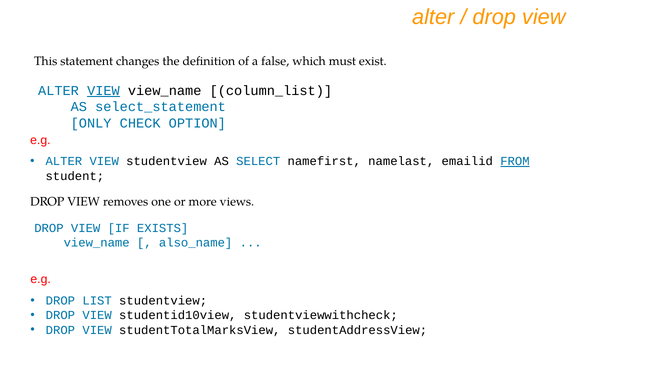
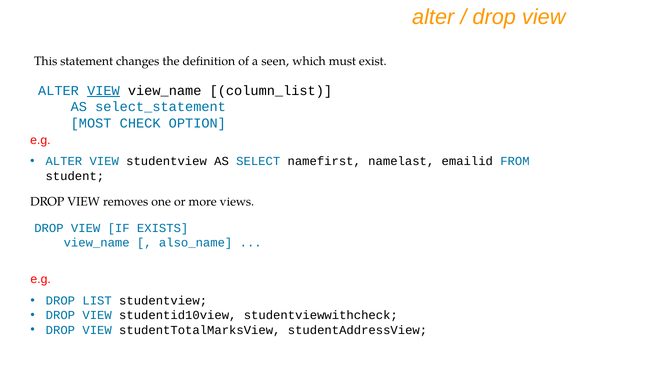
false: false -> seen (275, 61)
ONLY: ONLY -> MOST (91, 123)
FROM underline: present -> none (515, 161)
